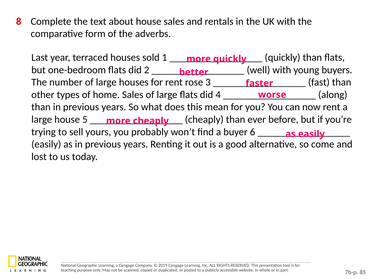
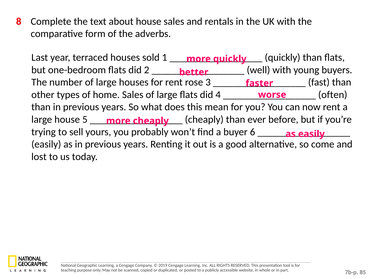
along: along -> often (333, 95)
